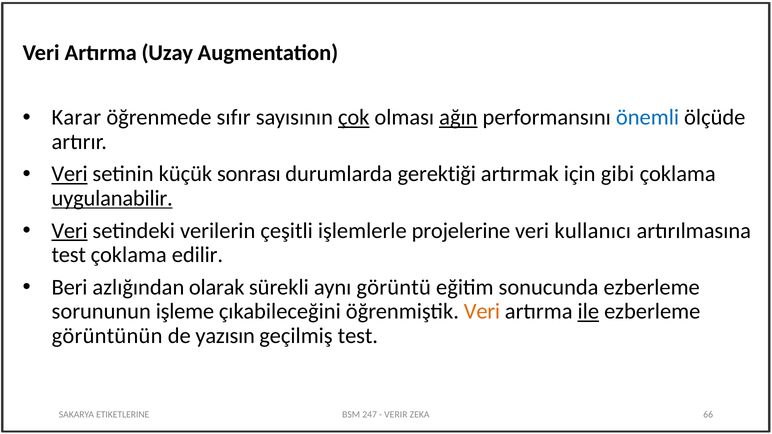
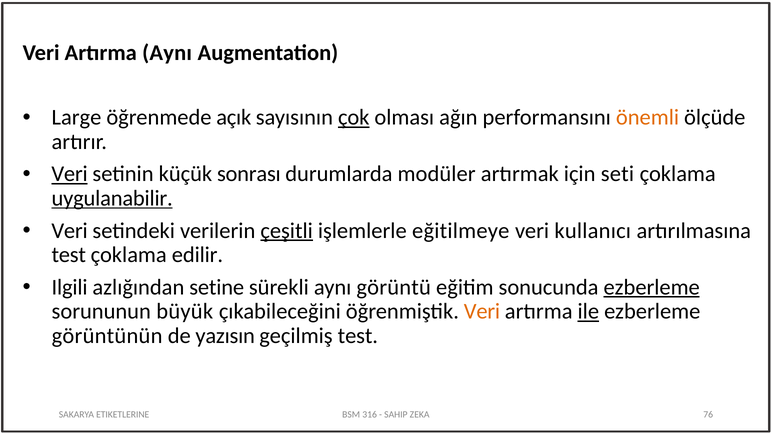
Artırma Uzay: Uzay -> Aynı (167, 53)
Karar: Karar -> Large (76, 118)
sıfır: sıfır -> açık (234, 118)
ağın underline: present -> none (458, 118)
önemli colour: blue -> orange (647, 118)
gerektiği: gerektiği -> modüler (437, 174)
gibi: gibi -> seti (617, 174)
Veri underline: present -> none (70, 231)
çeşitli underline: none -> present (287, 231)
projelerine: projelerine -> eğitilmeye (461, 231)
Beri: Beri -> Ilgili (70, 287)
olarak: olarak -> setine (217, 287)
ezberleme underline: none -> present (652, 287)
işleme: işleme -> büyük (185, 312)
247: 247 -> 316 (370, 415)
VERIR: VERIR -> SAHIP (396, 415)
66: 66 -> 76 (708, 415)
